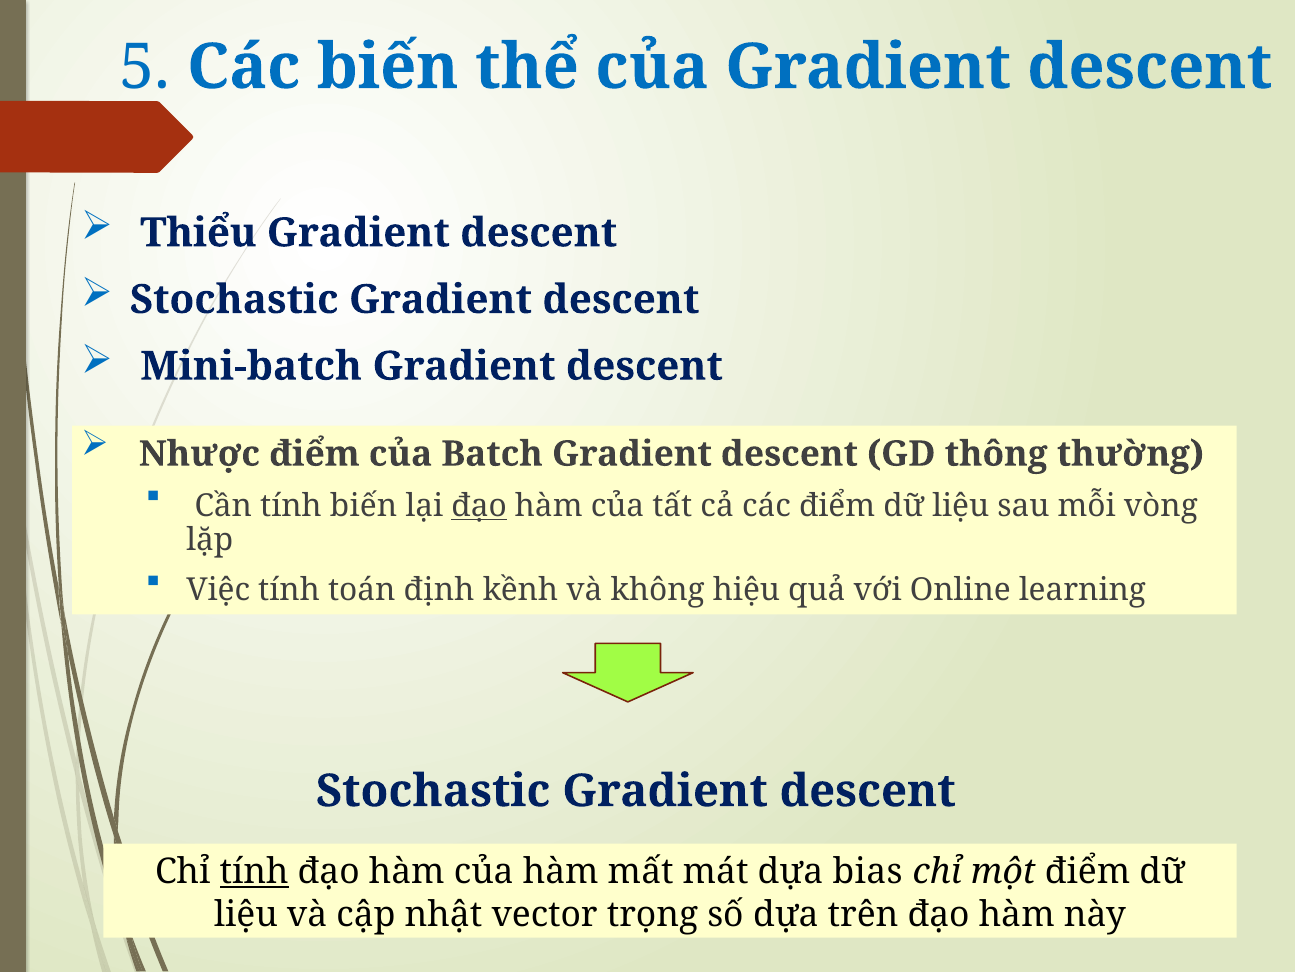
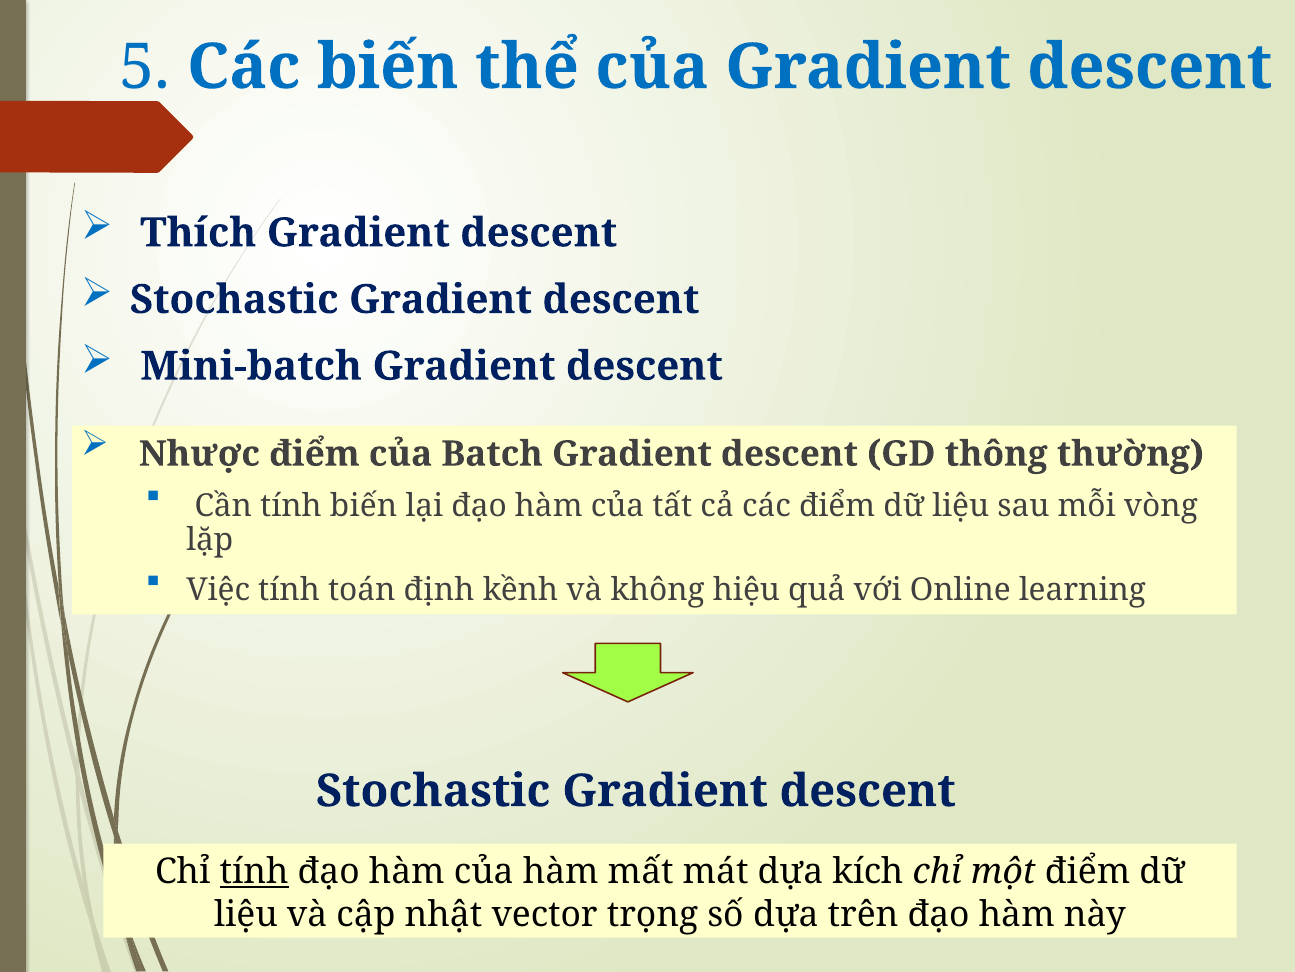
Thiểu: Thiểu -> Thích (198, 233)
đạo underline: present -> none (479, 506)
bias: bias -> kích (868, 871)
